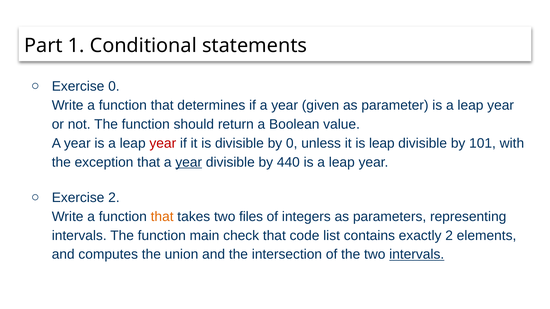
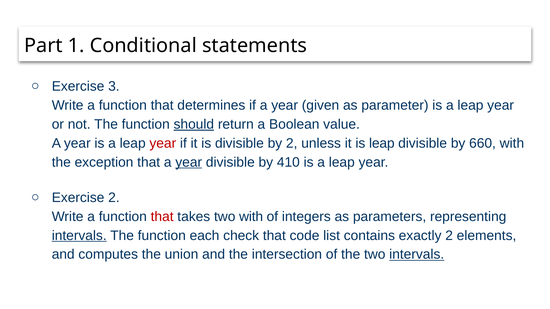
Exercise 0: 0 -> 3 (114, 86)
should underline: none -> present (194, 124)
by 0: 0 -> 2 (292, 143)
101: 101 -> 660 (483, 143)
440: 440 -> 410 (288, 162)
that colour: orange -> red (162, 217)
two files: files -> with (251, 217)
intervals underline: none -> present (79, 236)
main: main -> each (205, 236)
